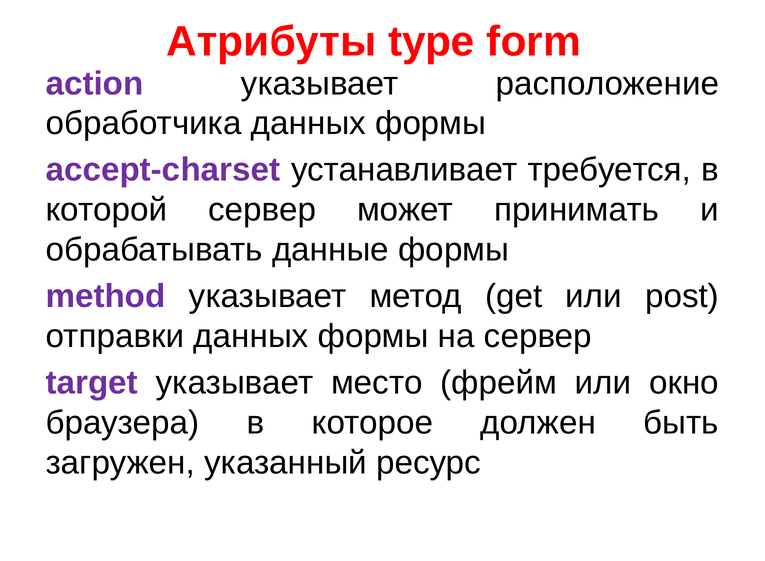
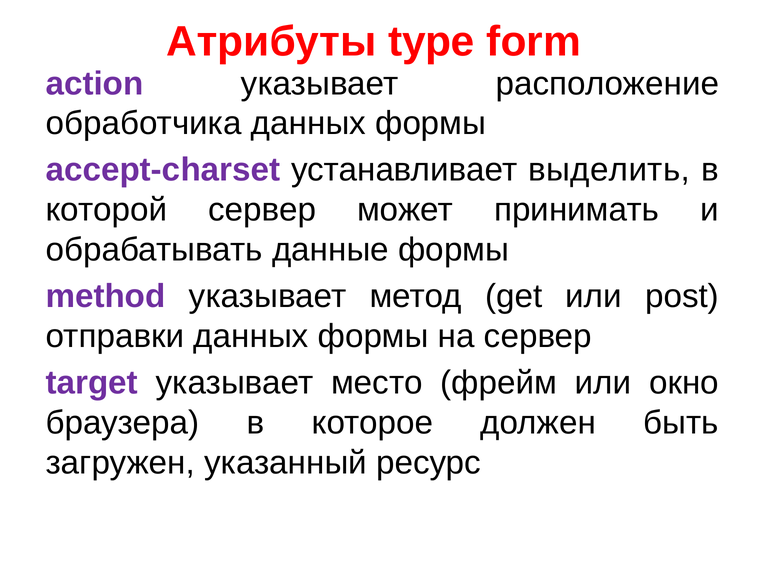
требуется: требуется -> выделить (609, 170)
